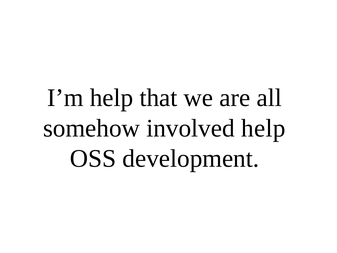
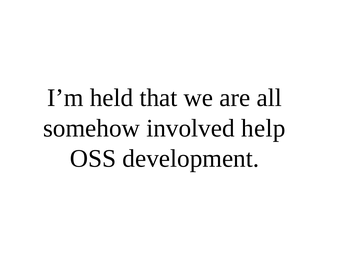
I’m help: help -> held (112, 98)
